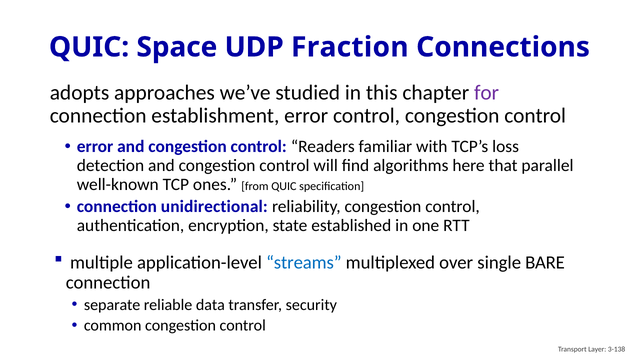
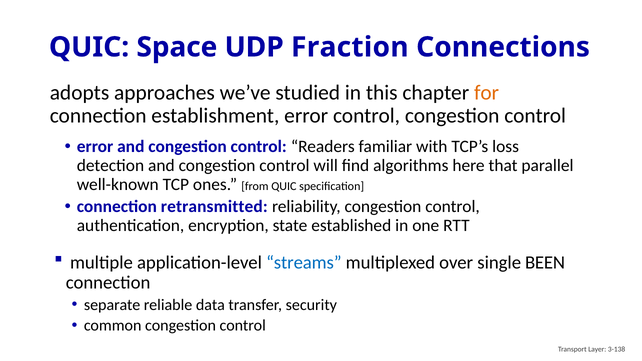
for colour: purple -> orange (487, 93)
unidirectional: unidirectional -> retransmitted (214, 207)
BARE: BARE -> BEEN (545, 263)
